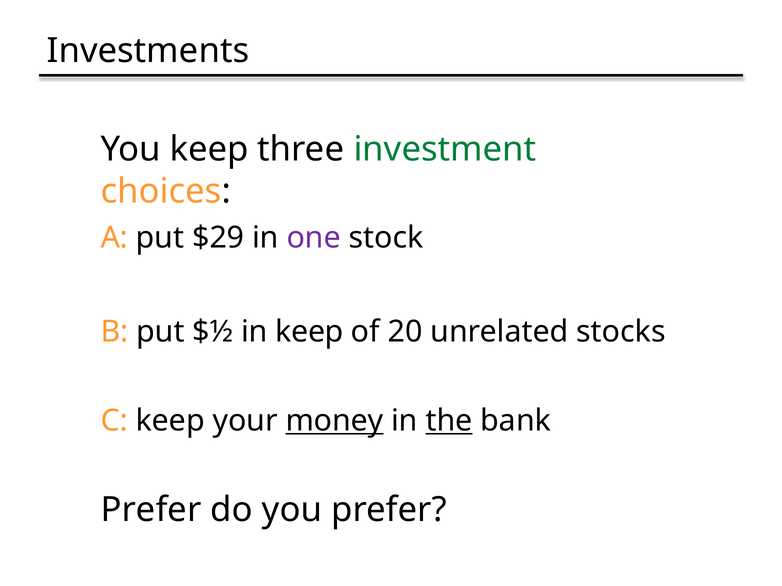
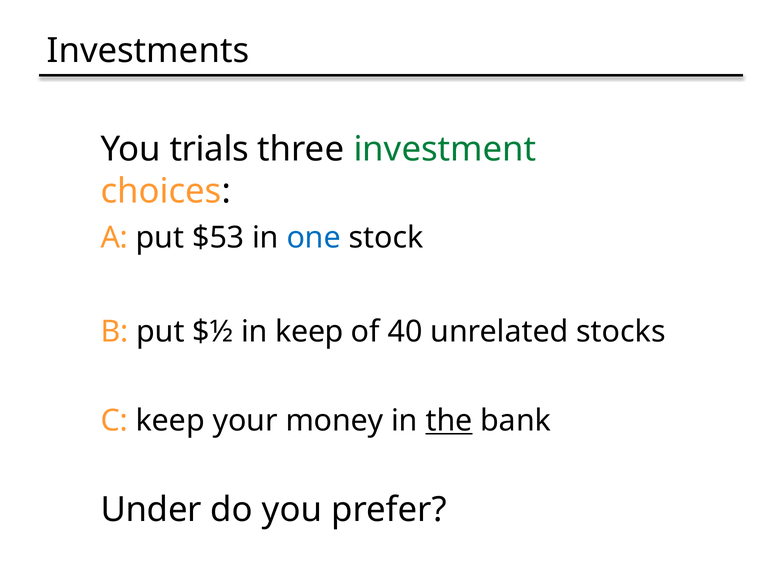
You keep: keep -> trials (209, 150)
$29: $29 -> $53 (218, 238)
one colour: purple -> blue (314, 238)
20: 20 -> 40 (405, 332)
money underline: present -> none (335, 421)
Prefer: Prefer -> Under (151, 510)
